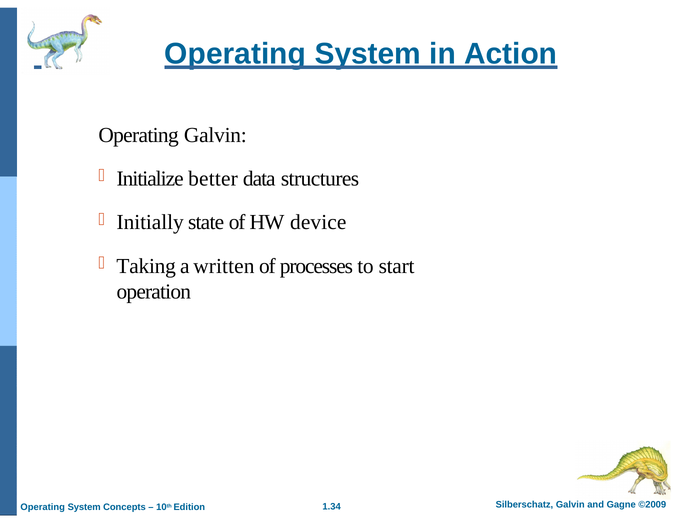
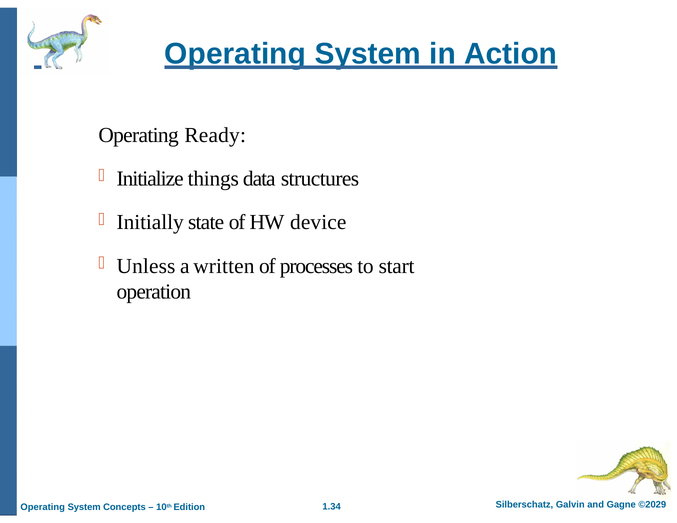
Operating Galvin: Galvin -> Ready (215, 135)
better: better -> things (213, 179)
Taking: Taking -> Unless (146, 266)
©2009: ©2009 -> ©2029 (652, 505)
